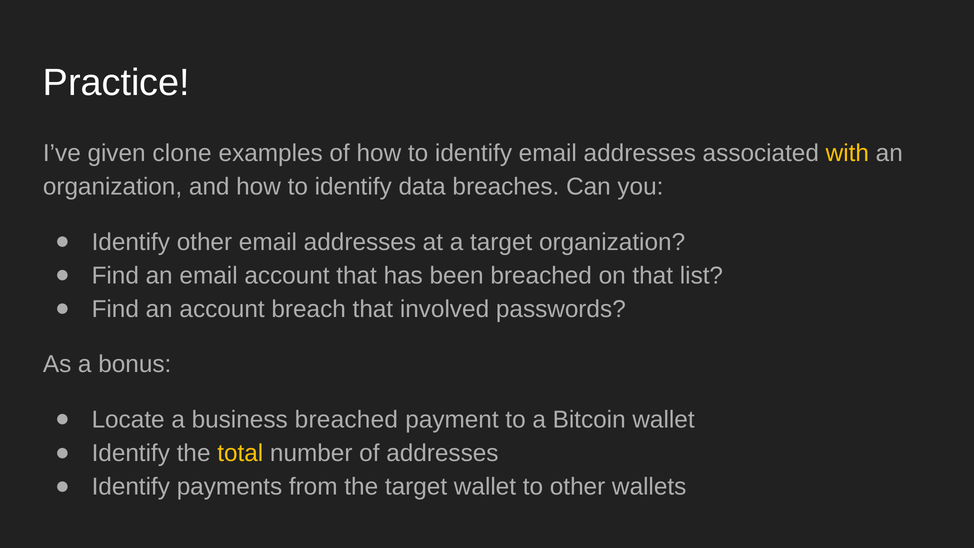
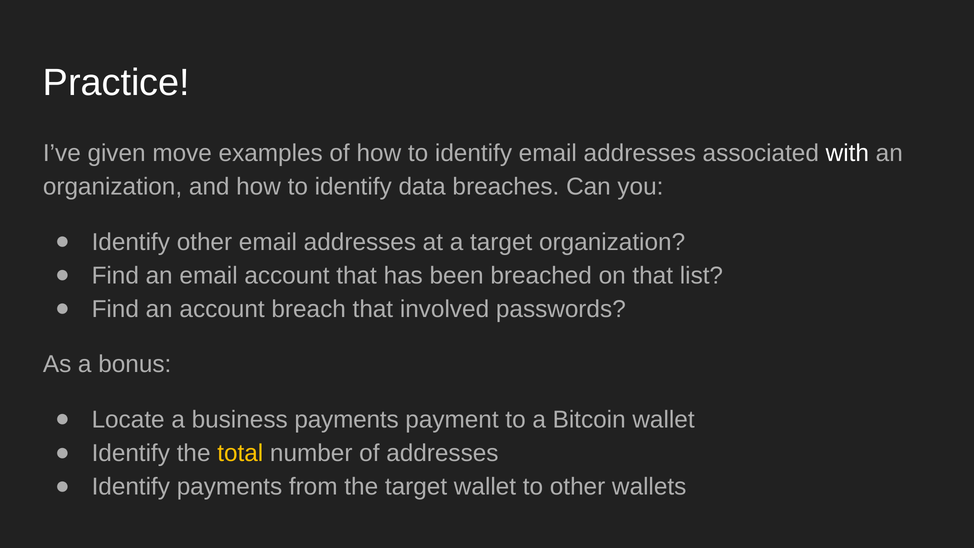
clone: clone -> move (182, 153)
with colour: yellow -> white (847, 153)
business breached: breached -> payments (347, 420)
